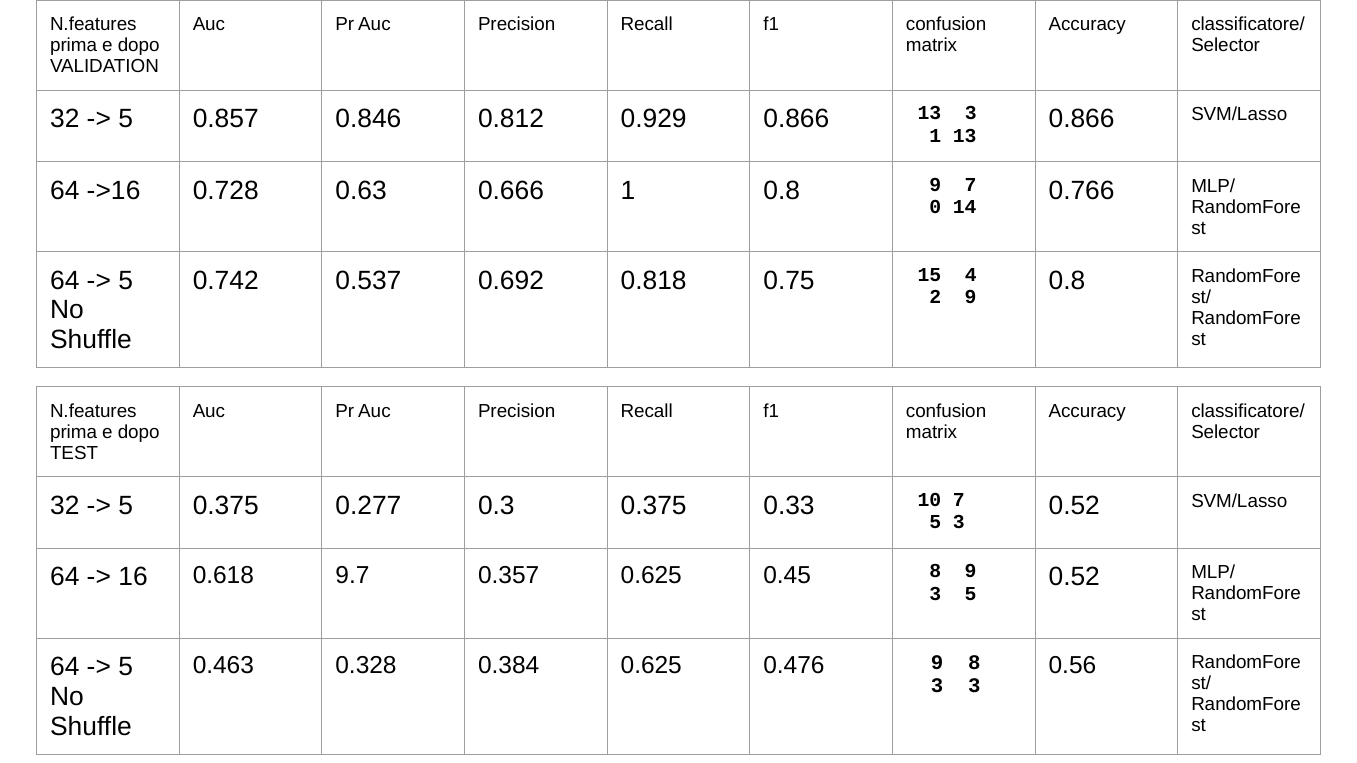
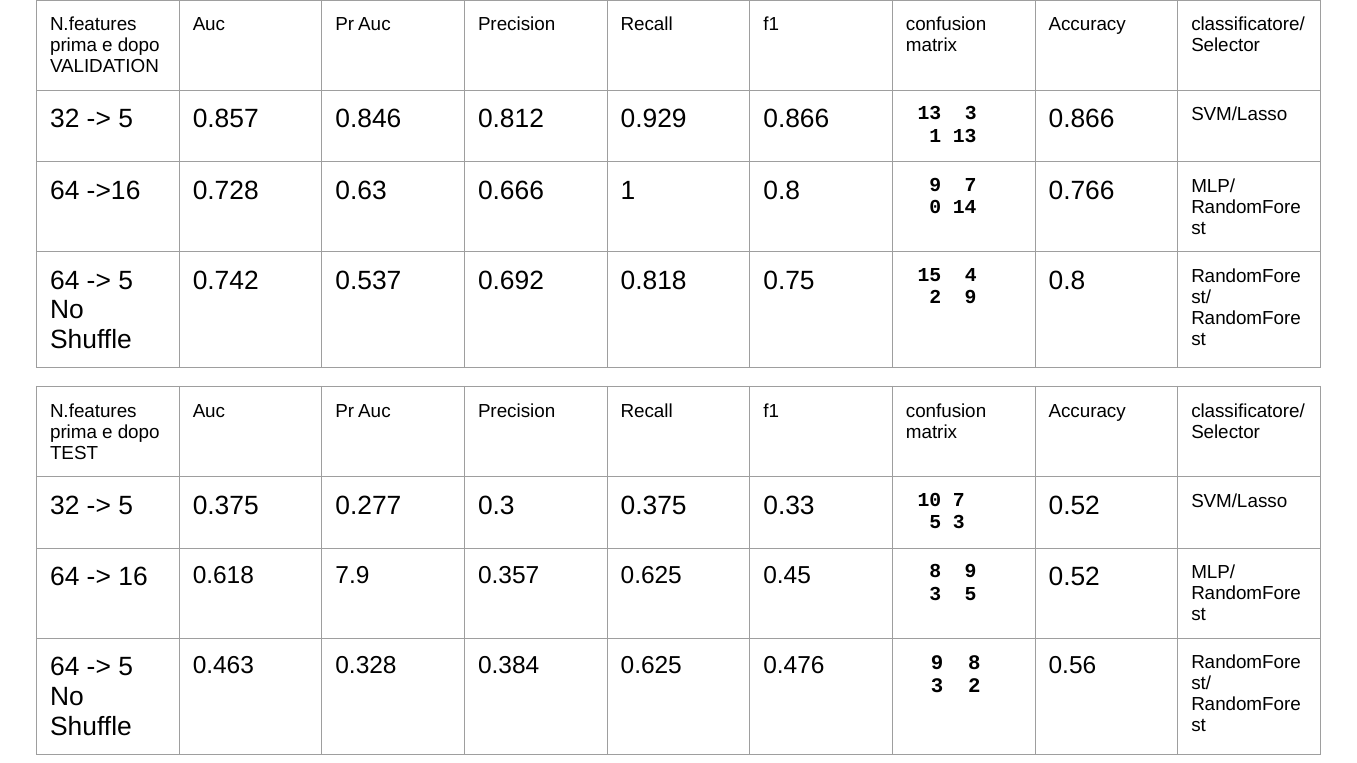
9.7: 9.7 -> 7.9 (352, 576)
3 3: 3 -> 2 (974, 686)
